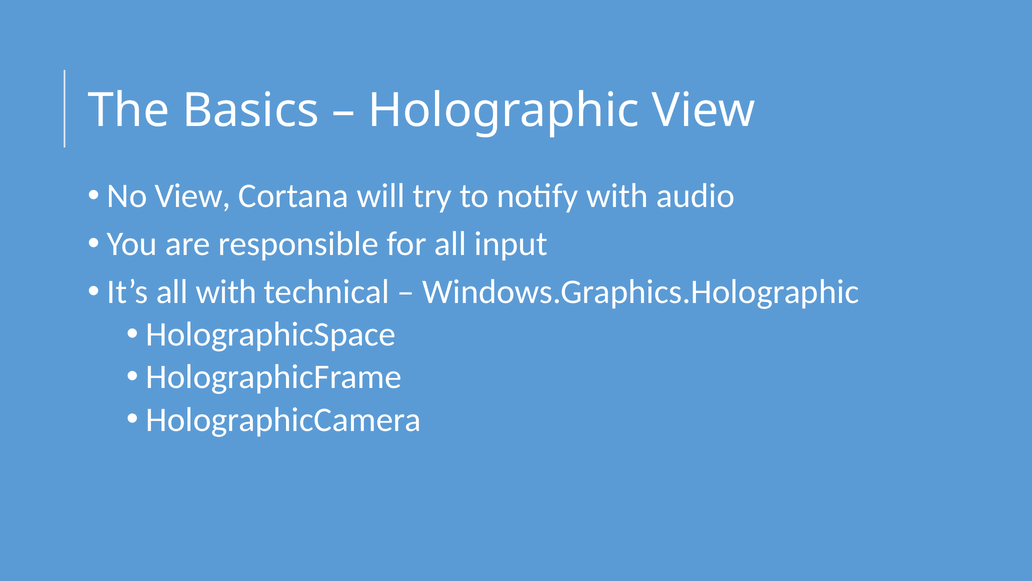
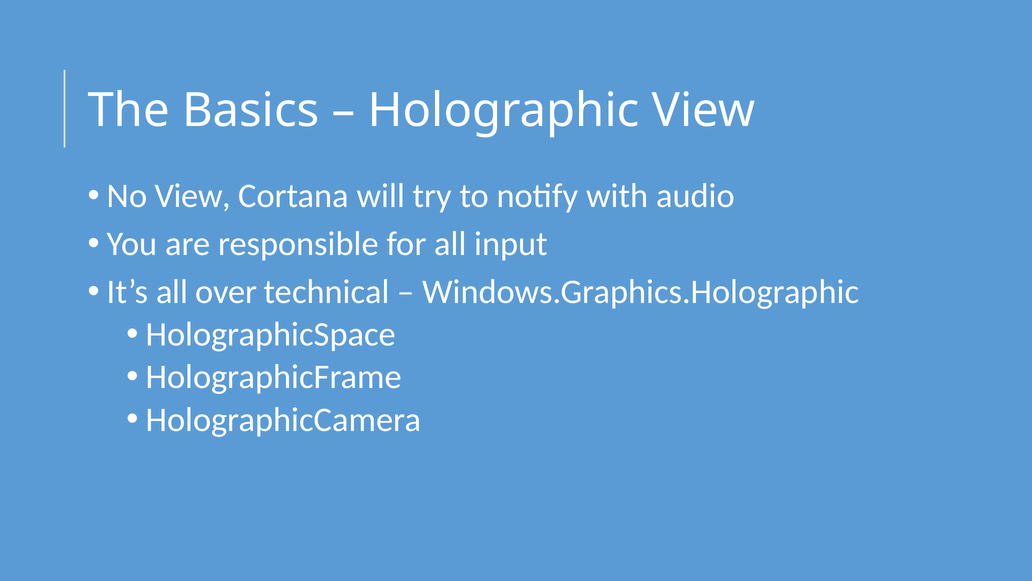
all with: with -> over (226, 292)
